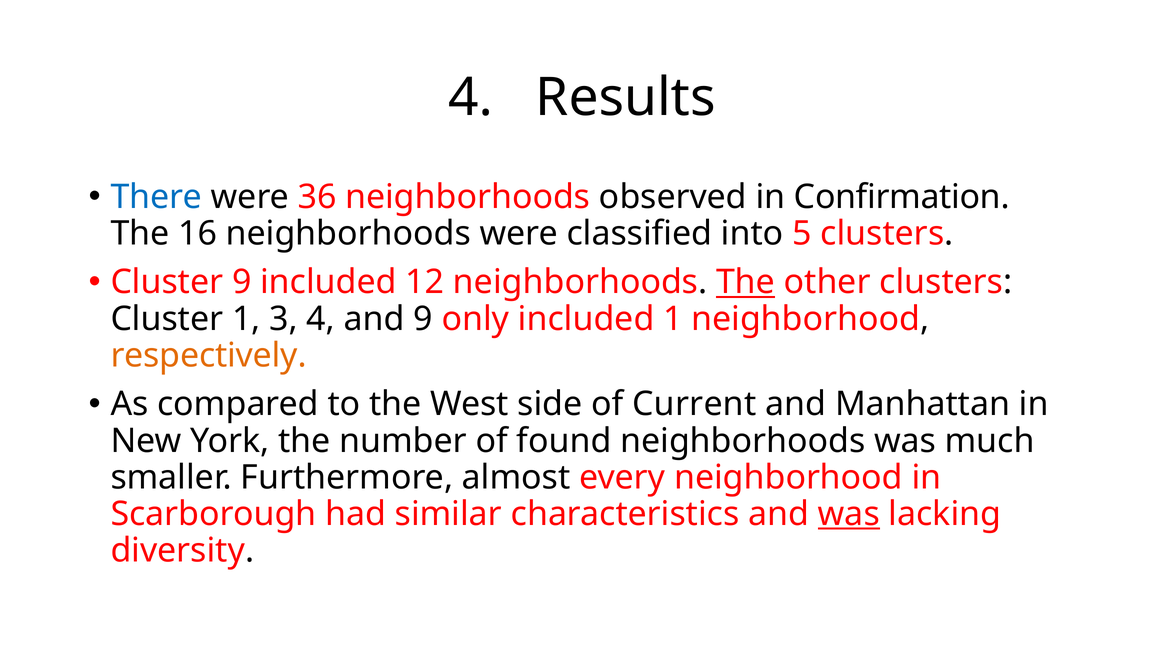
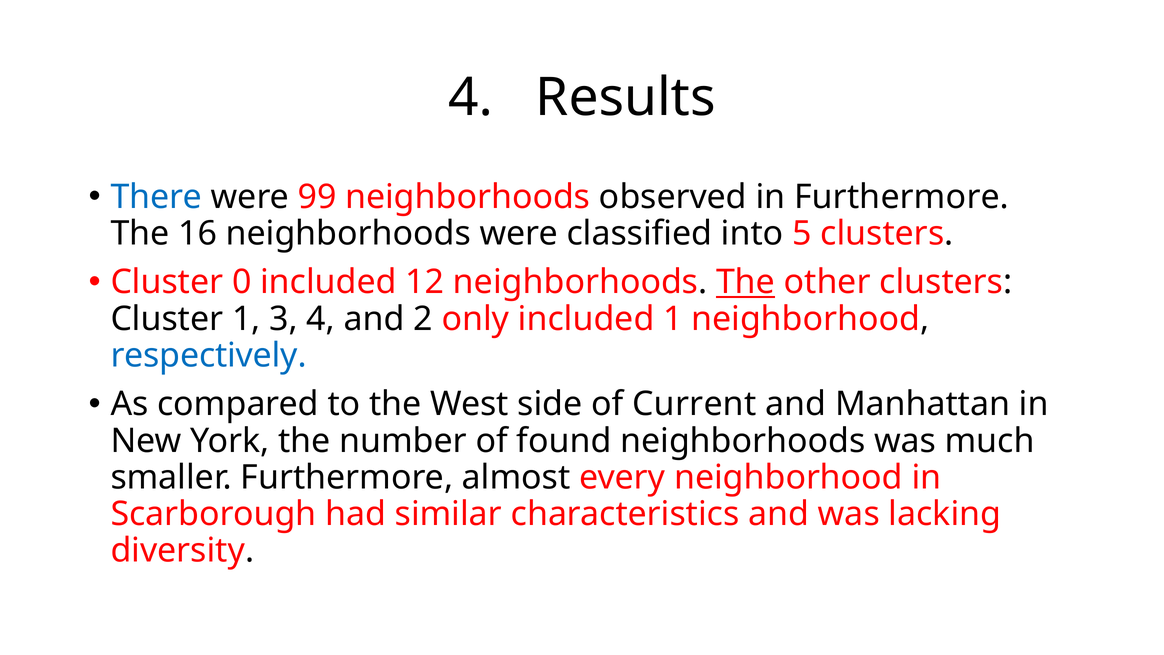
36: 36 -> 99 (317, 197)
in Confirmation: Confirmation -> Furthermore (902, 197)
Cluster 9: 9 -> 0 (242, 282)
and 9: 9 -> 2 (423, 319)
respectively colour: orange -> blue (209, 355)
was underline: present -> none (849, 514)
